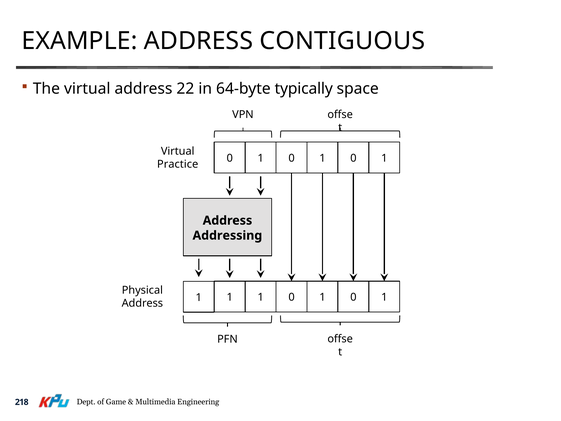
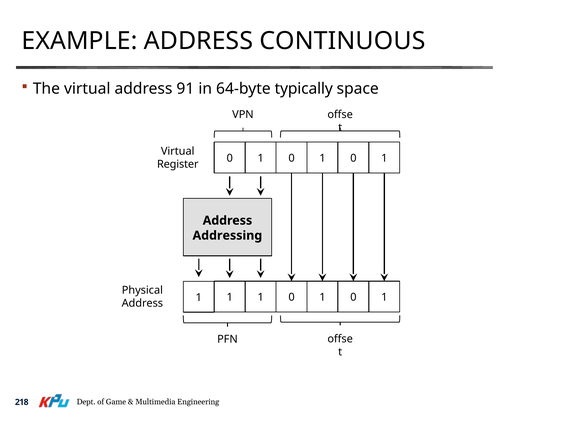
CONTIGUOUS: CONTIGUOUS -> CONTINUOUS (342, 41)
22: 22 -> 91 (185, 89)
Practice: Practice -> Register (178, 164)
